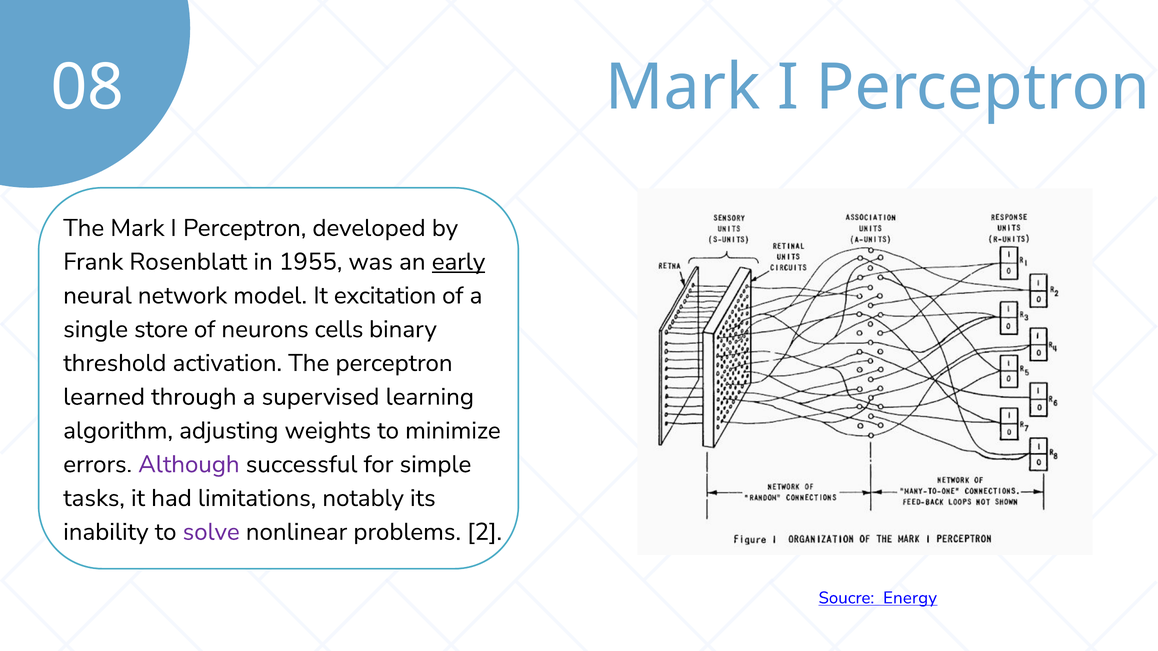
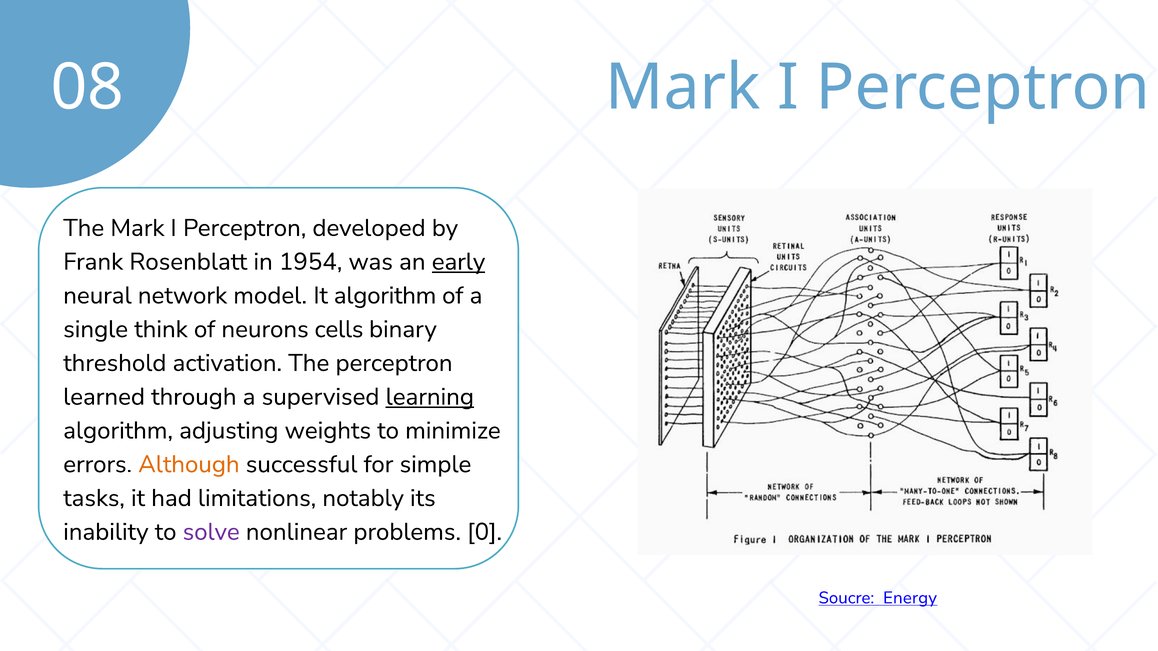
1955: 1955 -> 1954 (311, 262)
It excitation: excitation -> algorithm (385, 296)
store: store -> think (161, 329)
learning underline: none -> present (430, 397)
Although colour: purple -> orange (189, 465)
2: 2 -> 0 (485, 532)
